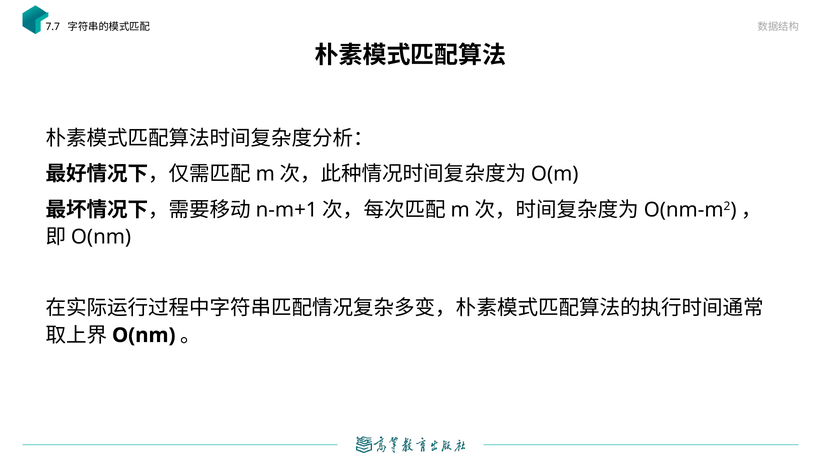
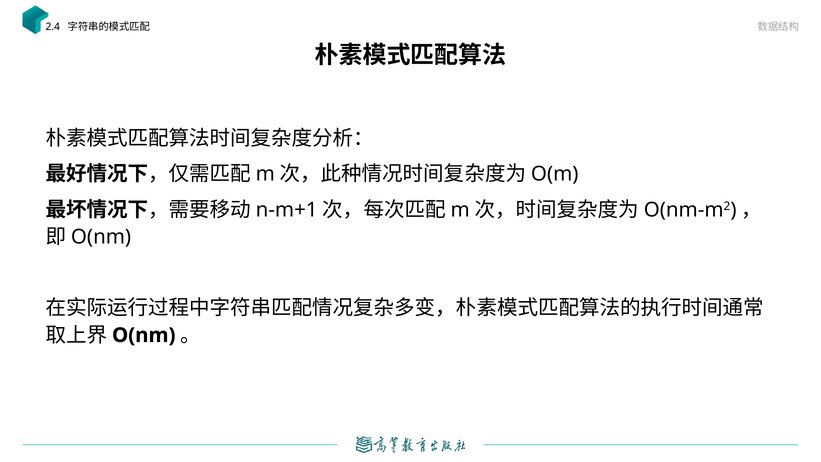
7.7: 7.7 -> 2.4 (53, 27)
